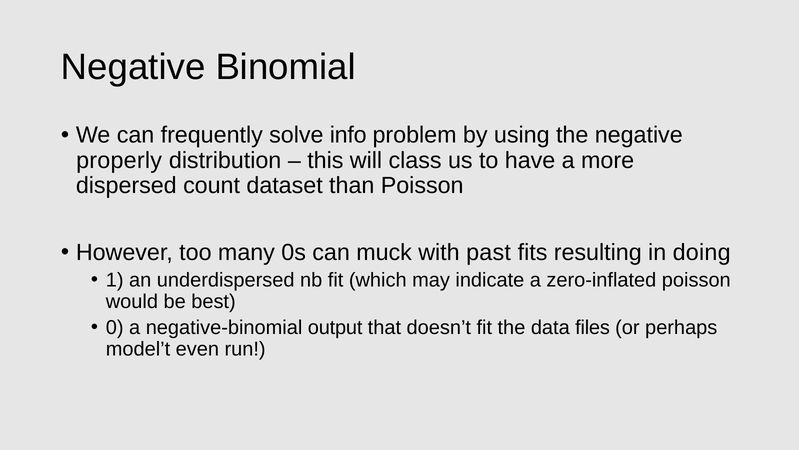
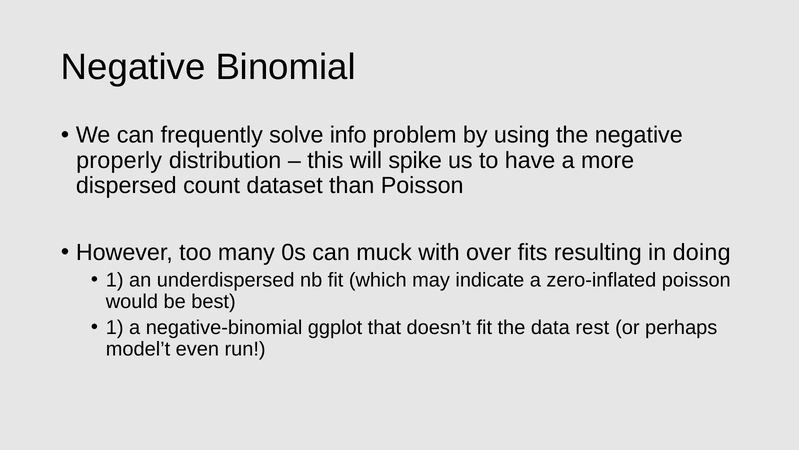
class: class -> spike (415, 160)
past: past -> over (489, 252)
0: 0 -> 1 (115, 327)
output: output -> ggplot (335, 327)
files: files -> rest (592, 327)
